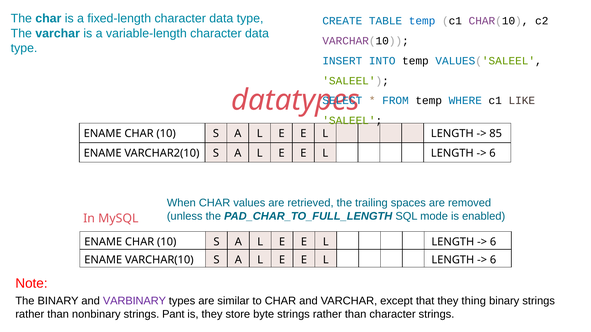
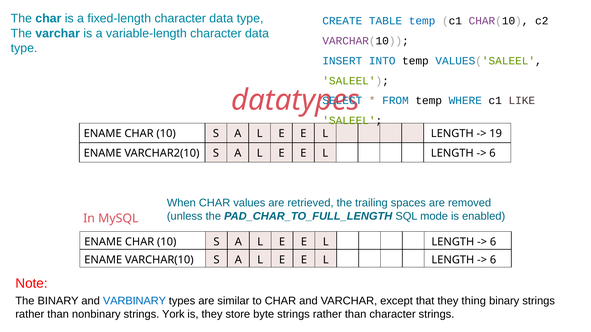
85: 85 -> 19 (496, 134)
VARBINARY colour: purple -> blue (134, 301)
Pant: Pant -> York (173, 315)
